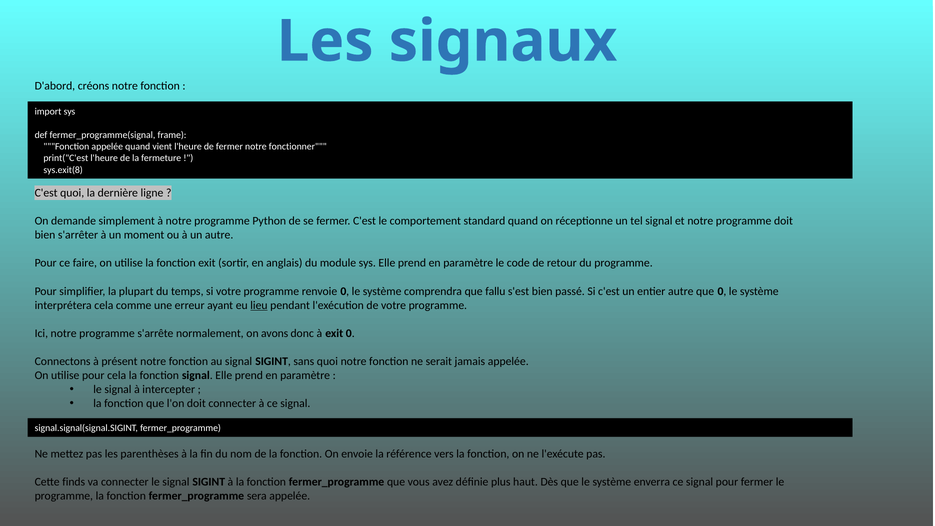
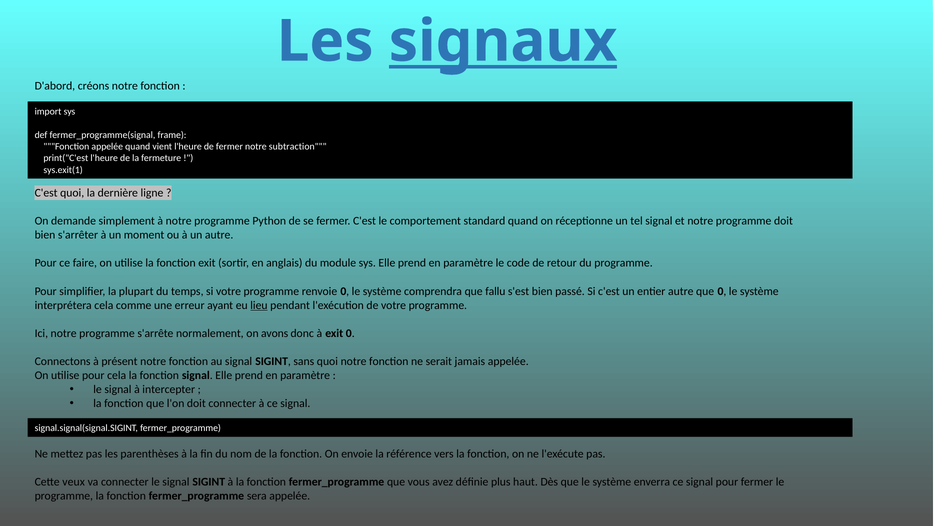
signaux underline: none -> present (503, 41)
fonctionner: fonctionner -> subtraction (298, 147)
sys.exit(8: sys.exit(8 -> sys.exit(1 (63, 170)
finds: finds -> veux (74, 482)
